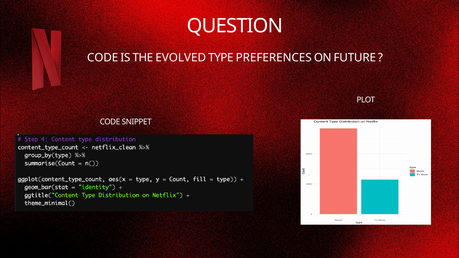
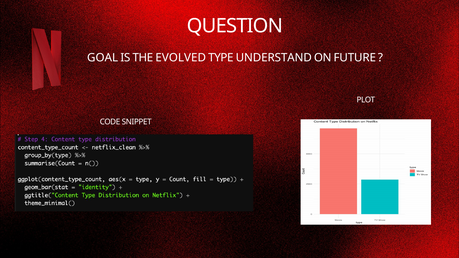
CODE: CODE -> GOAL (103, 58)
PREFERENCES: PREFERENCES -> UNDERSTAND (274, 58)
